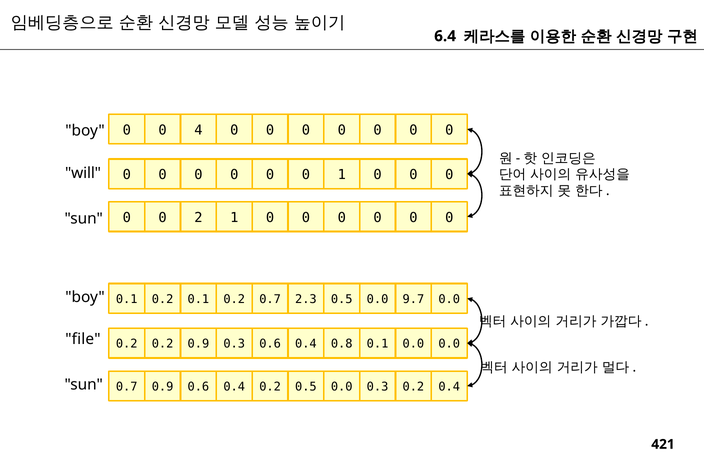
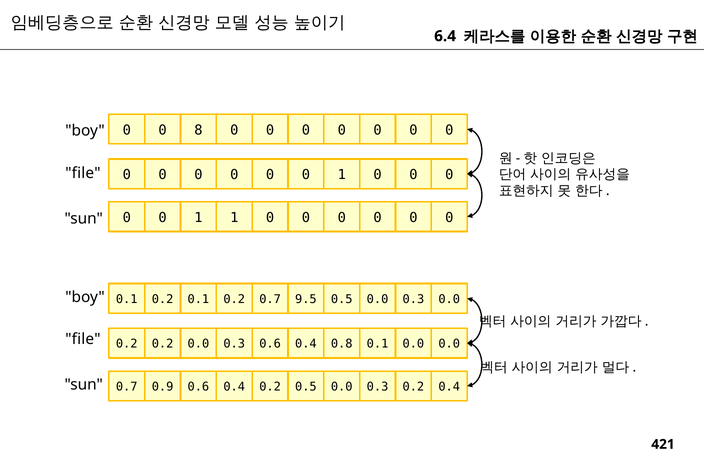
4: 4 -> 8 (198, 130)
will: will -> file (83, 173)
2: 2 -> 1 (198, 217)
2.3: 2.3 -> 9.5 (306, 299)
9.7: 9.7 -> 0.3 (413, 299)
0.2 0.9: 0.9 -> 0.0 (198, 344)
